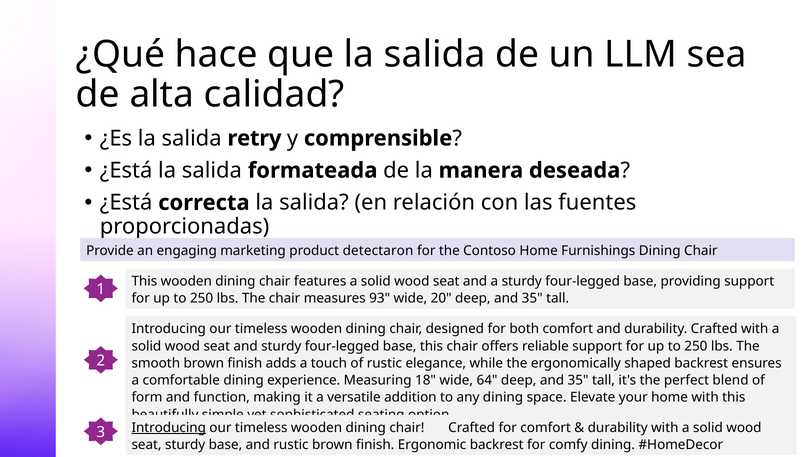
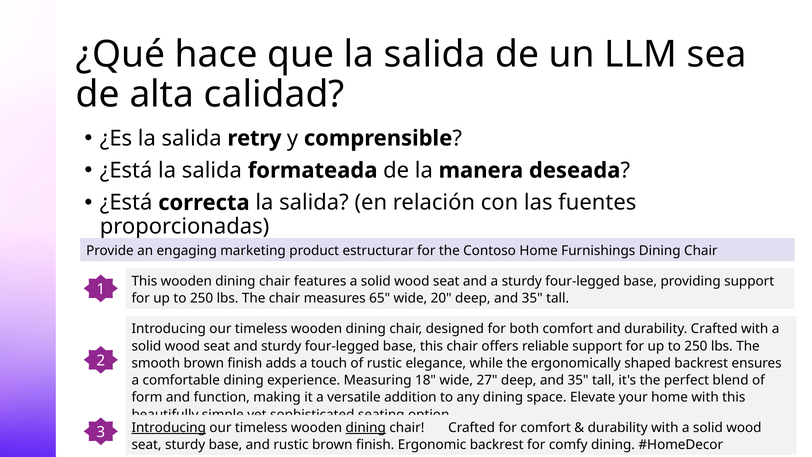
detectaron: detectaron -> estructurar (378, 251)
93: 93 -> 65 (380, 298)
64: 64 -> 27 (487, 380)
dining underline: none -> present (366, 427)
